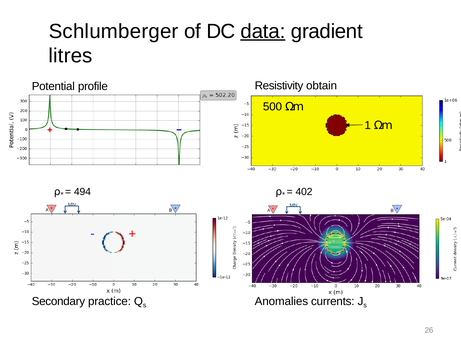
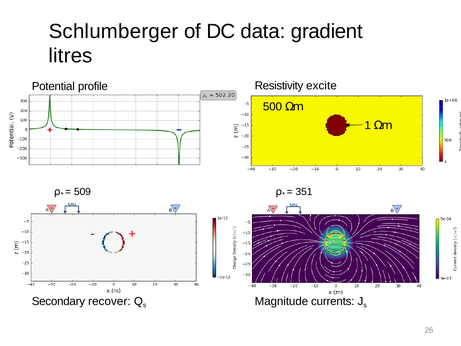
data underline: present -> none (263, 31)
obtain: obtain -> excite (321, 85)
494: 494 -> 509 (82, 192)
402: 402 -> 351 (304, 192)
practice: practice -> recover (109, 301)
Anomalies: Anomalies -> Magnitude (281, 301)
